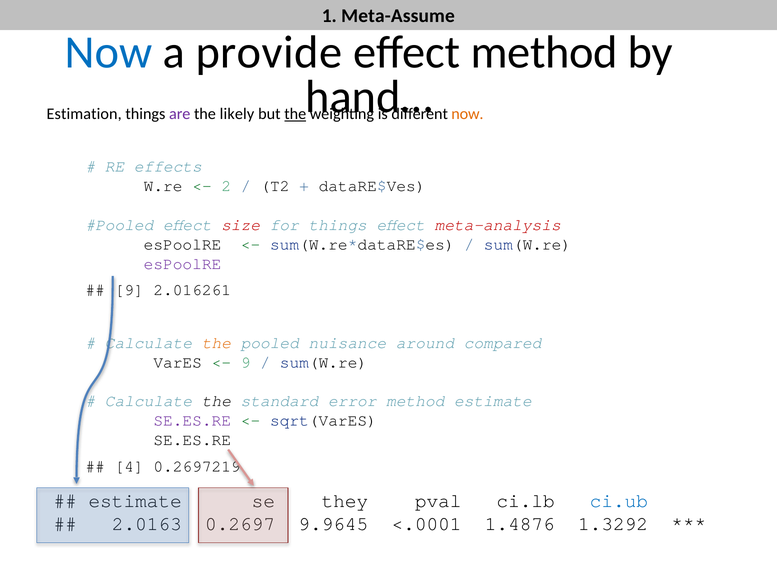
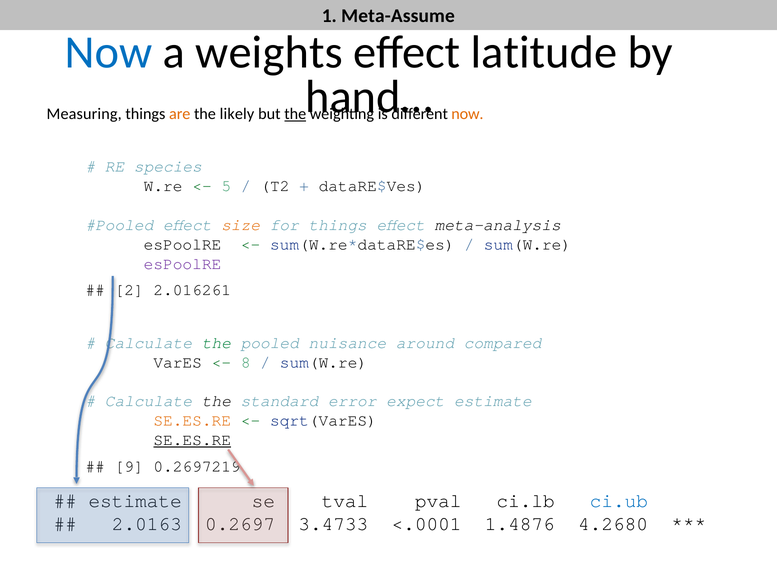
provide: provide -> weights (269, 53)
effect method: method -> latitude (544, 53)
Estimation: Estimation -> Measuring (84, 114)
are colour: purple -> orange (180, 114)
effects: effects -> species (168, 166)
2: 2 -> 5 (226, 186)
size colour: red -> orange (241, 225)
meta-analysis colour: red -> black (498, 225)
9: 9 -> 2 (129, 290)
the colour: orange -> green (216, 343)
9: 9 -> 8 (246, 362)
error method: method -> expect (415, 401)
SE.ES.RE colour: purple -> orange (192, 420)
SE.ES.RE underline: none -> present (192, 440)
4: 4 -> 9 (129, 466)
they: they -> tval (345, 500)
9.9645: 9.9645 -> 3.4733 (333, 524)
1.3292: 1.3292 -> 4.2680 (613, 524)
